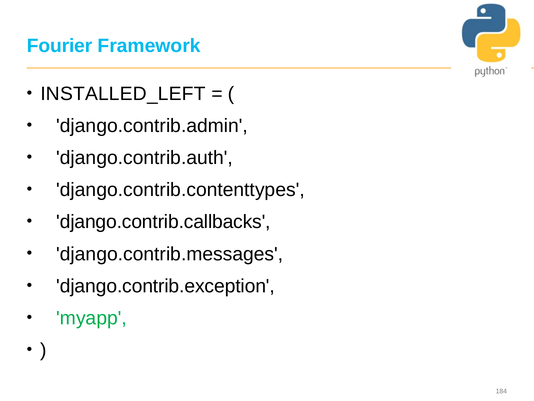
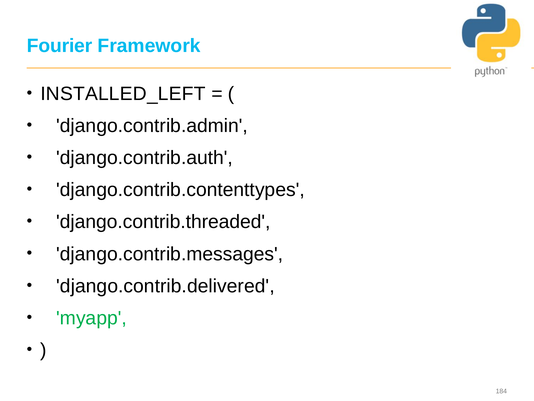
django.contrib.callbacks: django.contrib.callbacks -> django.contrib.threaded (163, 222)
django.contrib.exception: django.contrib.exception -> django.contrib.delivered (165, 286)
